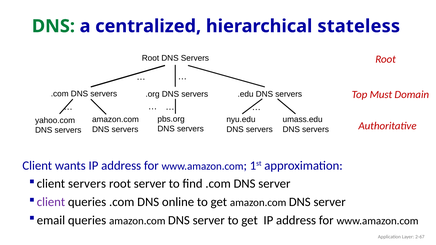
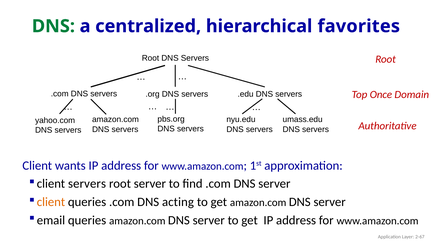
stateless: stateless -> favorites (359, 26)
Must: Must -> Once (381, 95)
client colour: purple -> orange (51, 202)
online: online -> acting (178, 202)
